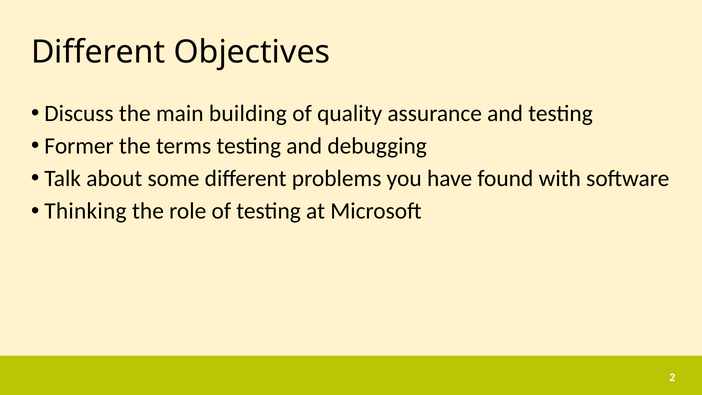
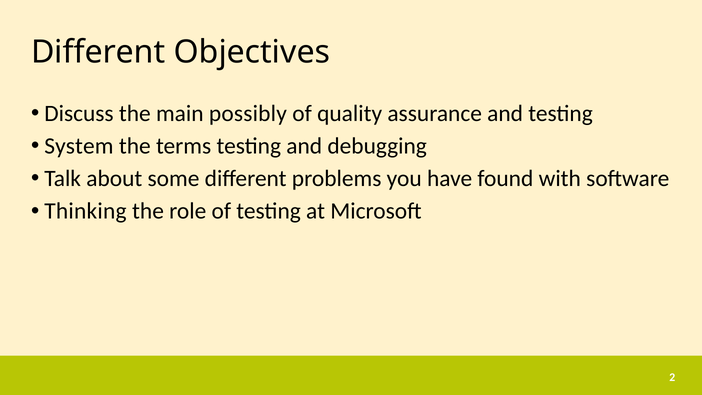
building: building -> possibly (248, 113)
Former: Former -> System (79, 146)
